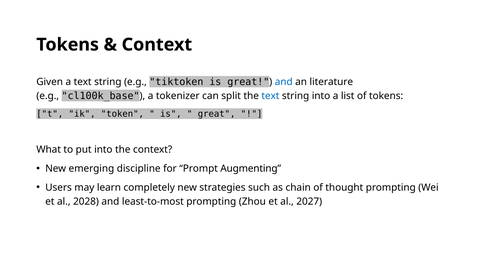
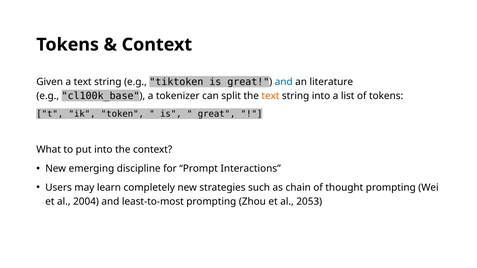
text colour: blue -> orange (270, 96)
Augmenting: Augmenting -> Interactions (251, 169)
2028: 2028 -> 2004 (86, 202)
2027: 2027 -> 2053 (309, 202)
